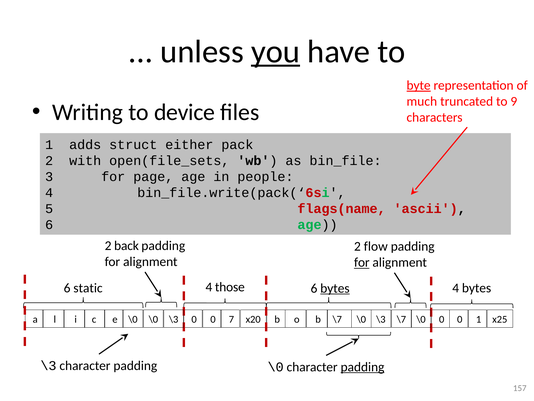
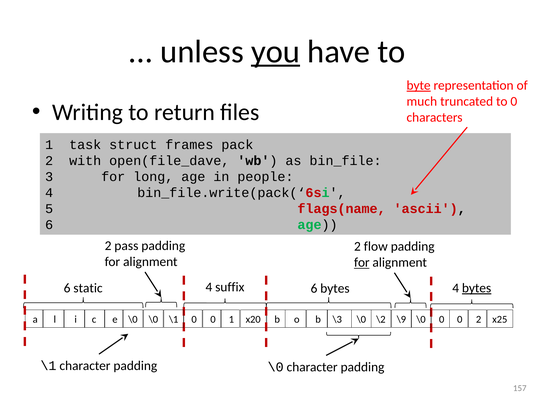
to 9: 9 -> 0 (514, 101)
device: device -> return (184, 112)
adds: adds -> task (85, 145)
either: either -> frames (189, 145)
open(file_sets: open(file_sets -> open(file_dave (169, 161)
page: page -> long (153, 177)
back: back -> pass (126, 245)
those: those -> suffix (230, 287)
bytes underline: none -> present (477, 288)
bytes underline: present -> none (335, 288)
\3: \3 -> \1 (174, 319)
0 7: 7 -> 1 (231, 319)
\7: \7 -> \3 (337, 319)
\3: \3 -> \2 (381, 319)
\7: \7 -> \9 (401, 319)
0 1: 1 -> 2 (479, 319)
\3: \3 -> \1 (48, 365)
padding underline: present -> none (363, 367)
